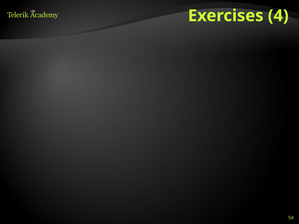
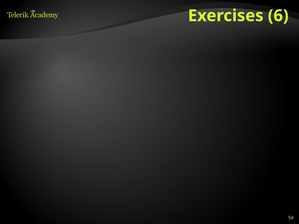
4: 4 -> 6 (278, 16)
